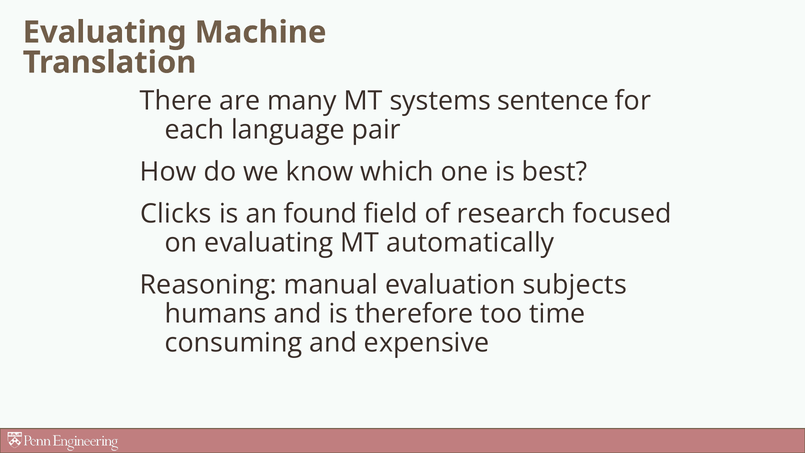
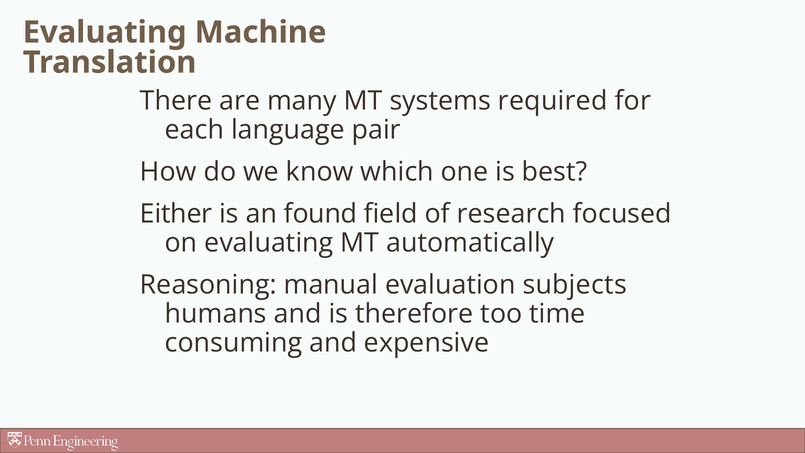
sentence: sentence -> required (553, 101)
Clicks: Clicks -> Either (176, 214)
